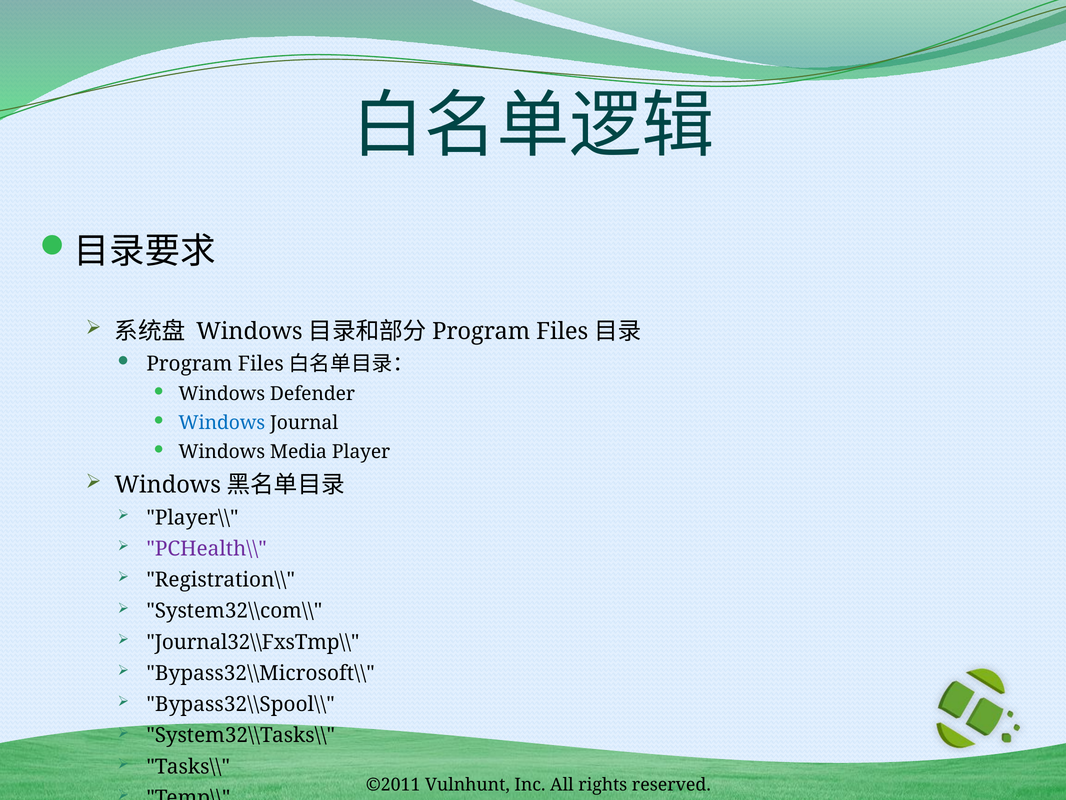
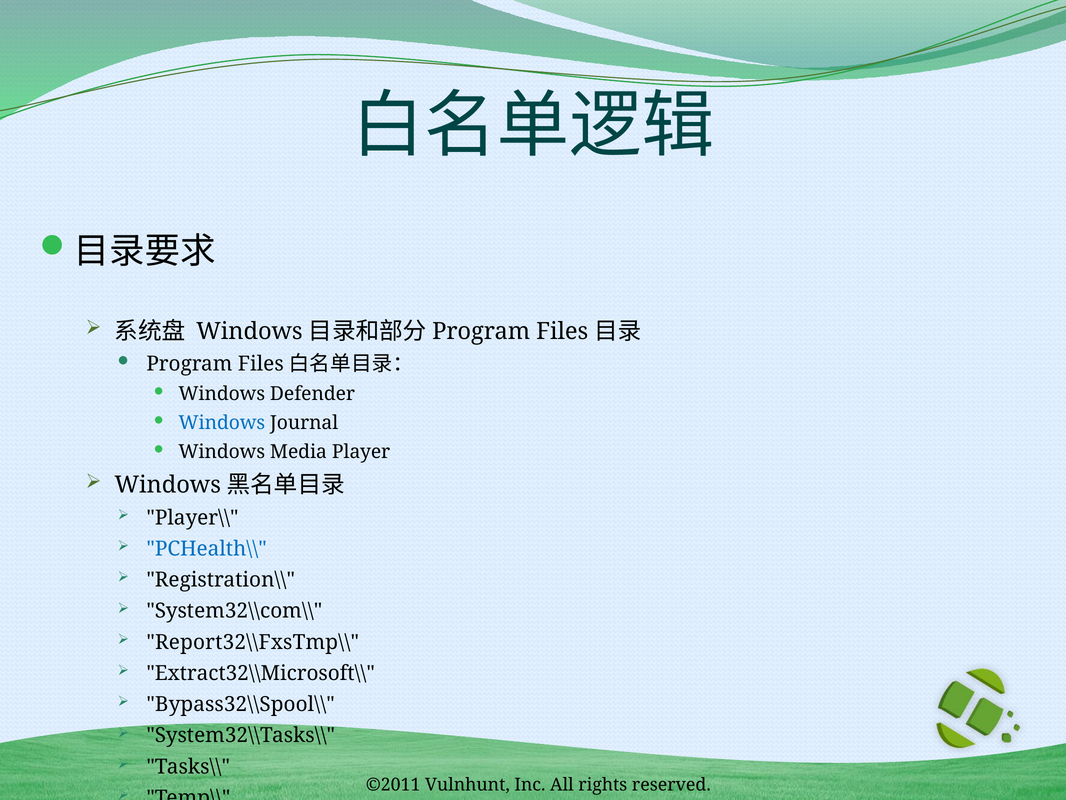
PCHealth\\ colour: purple -> blue (207, 549)
Journal32\\FxsTmp\\: Journal32\\FxsTmp\\ -> Report32\\FxsTmp\\ (253, 642)
Bypass32\\Microsoft\\: Bypass32\\Microsoft\\ -> Extract32\\Microsoft\\ (261, 673)
